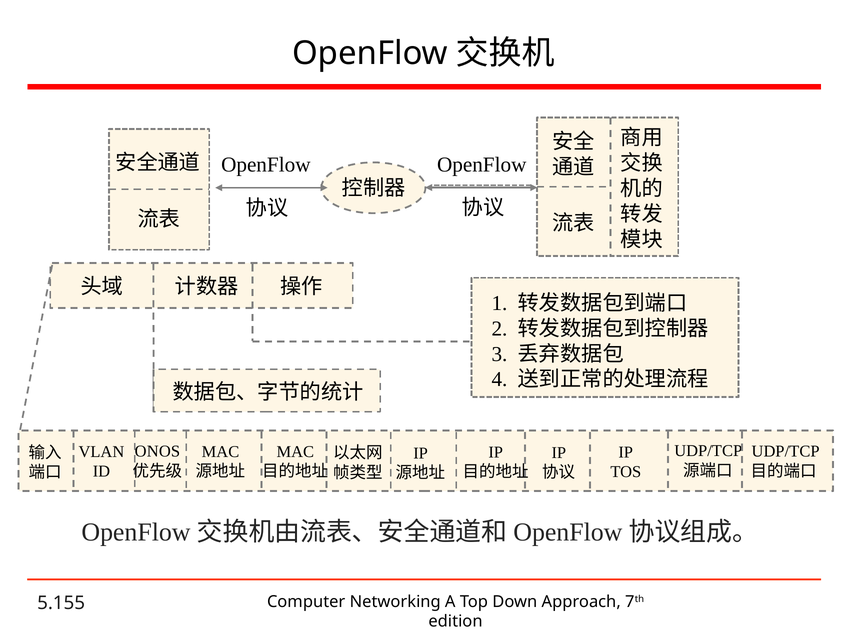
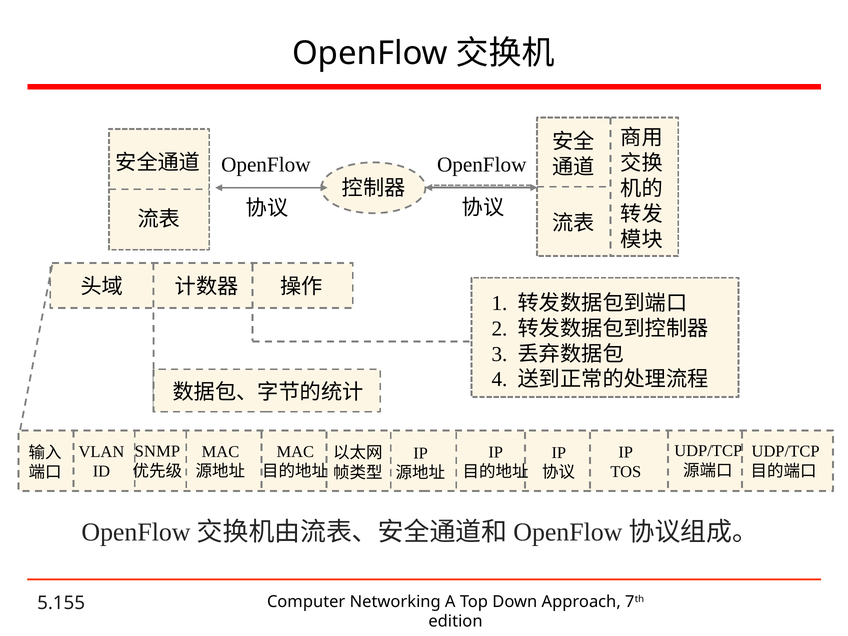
ONOS: ONOS -> SNMP (157, 451)
